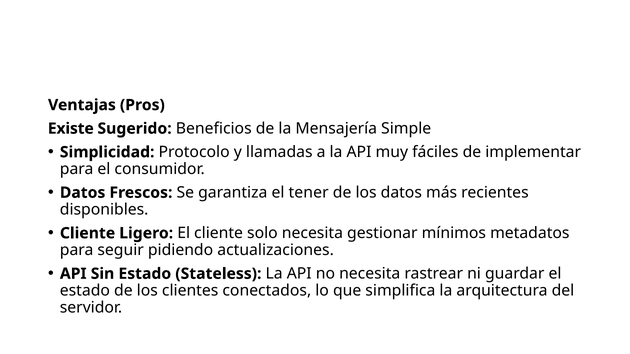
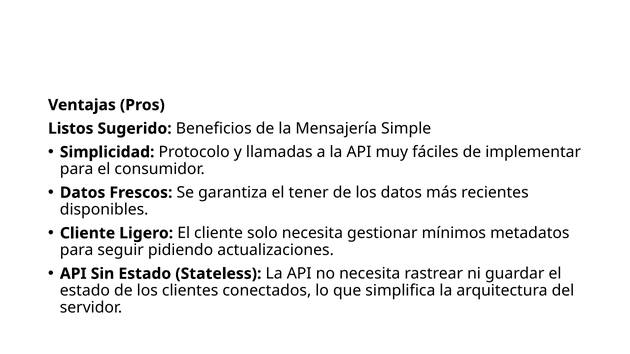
Existe: Existe -> Listos (71, 129)
